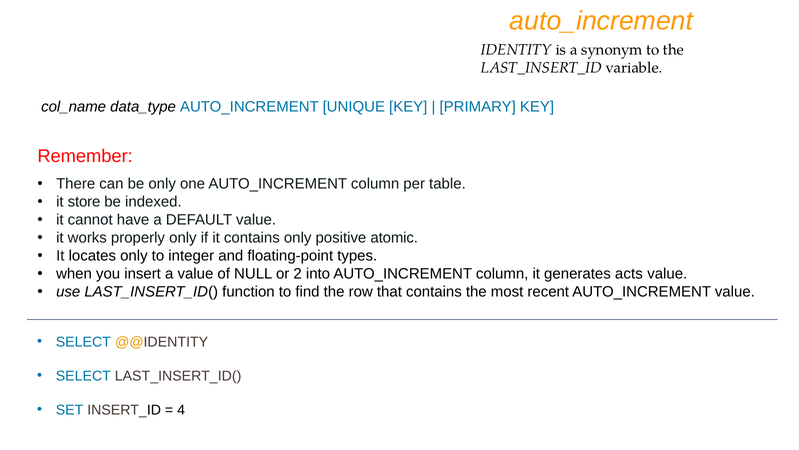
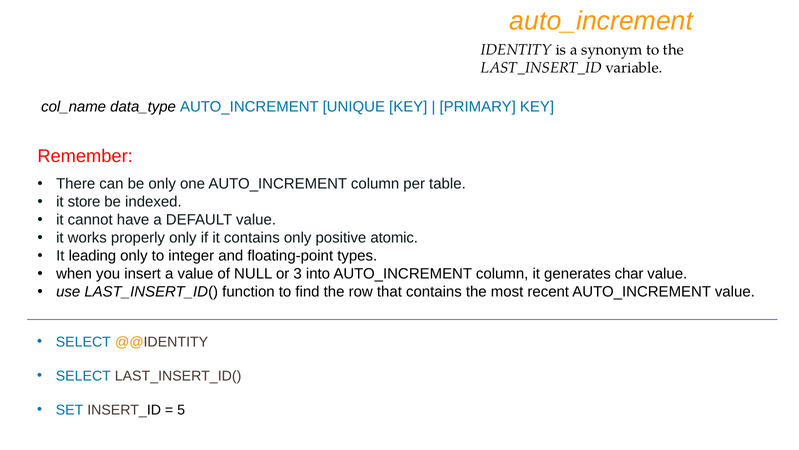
locates: locates -> leading (92, 256)
2: 2 -> 3 (298, 274)
acts: acts -> char (629, 274)
4: 4 -> 5 (181, 409)
